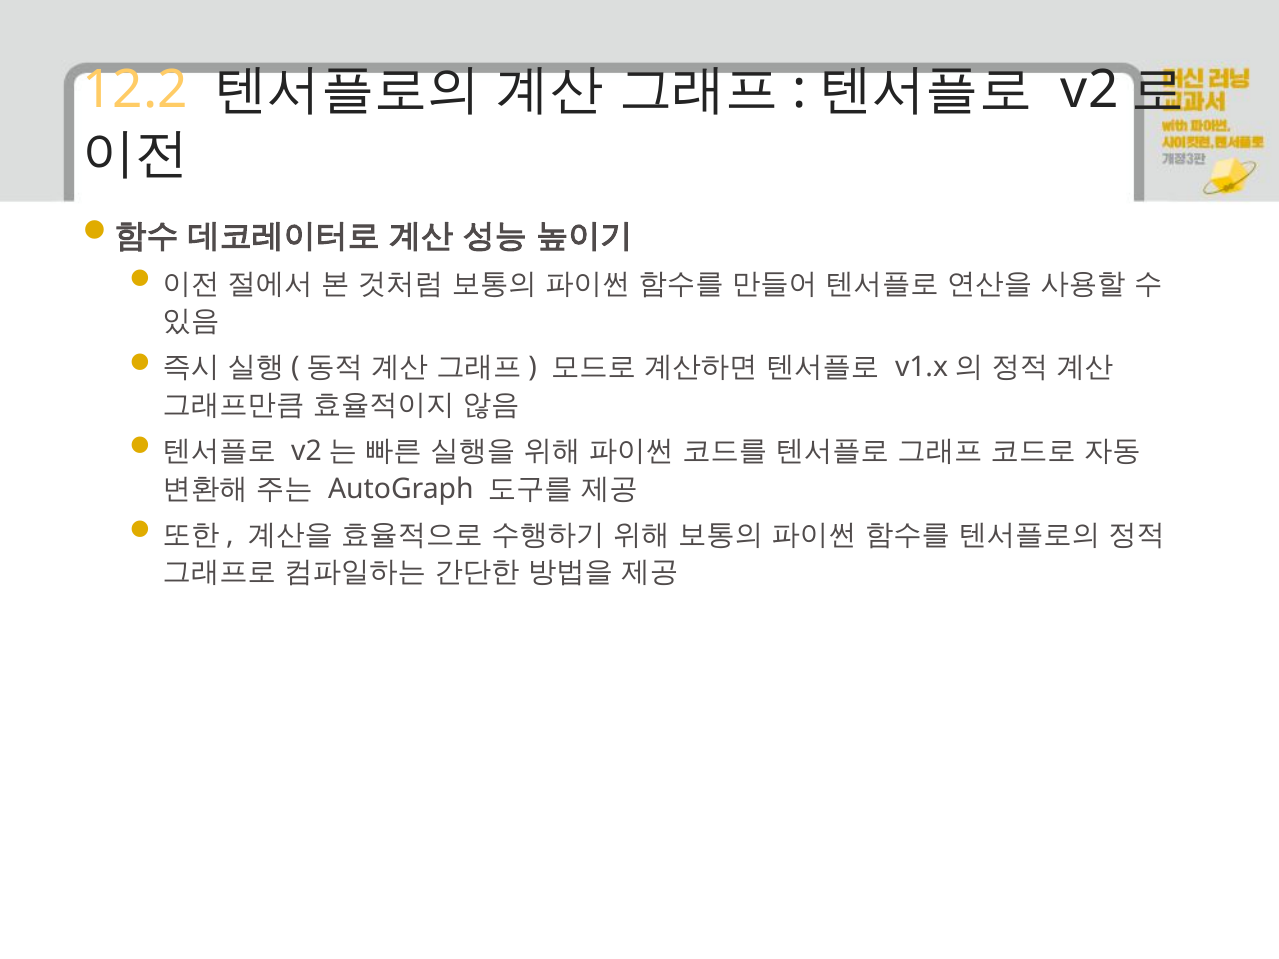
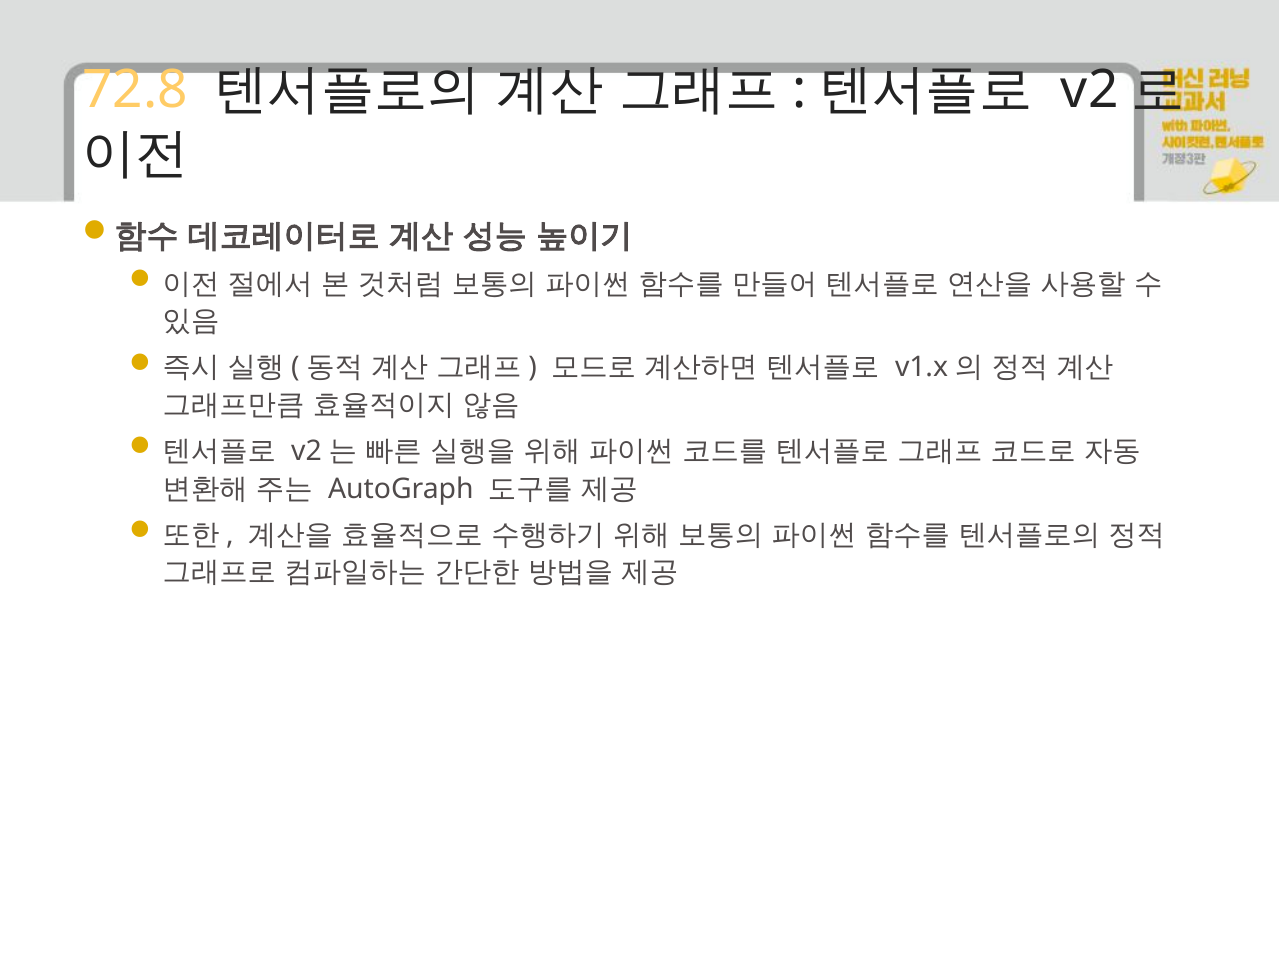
12.2: 12.2 -> 72.8 (135, 90)
